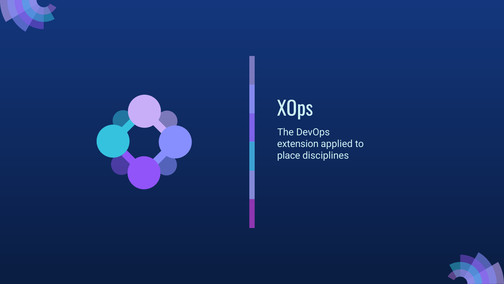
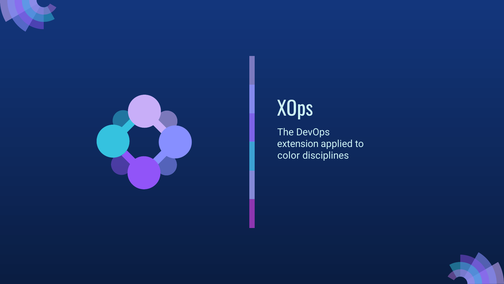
place: place -> color (289, 155)
